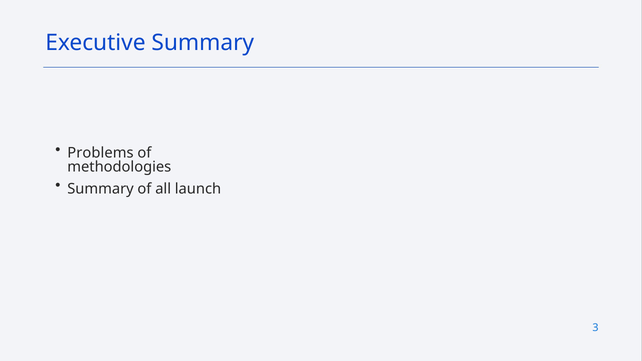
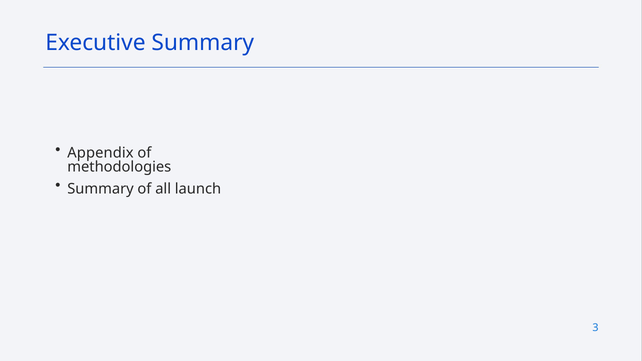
Problems: Problems -> Appendix (100, 153)
